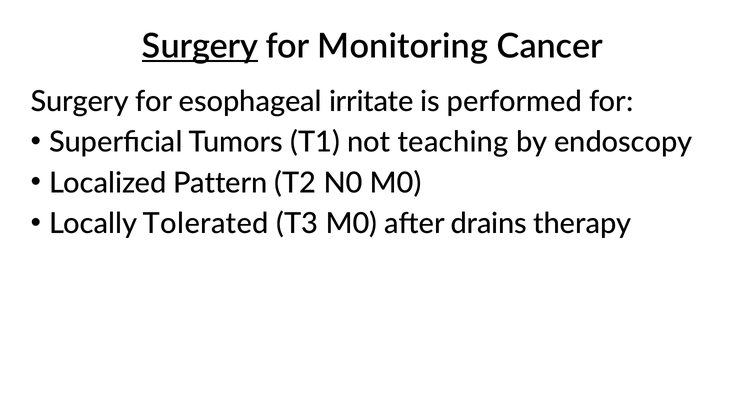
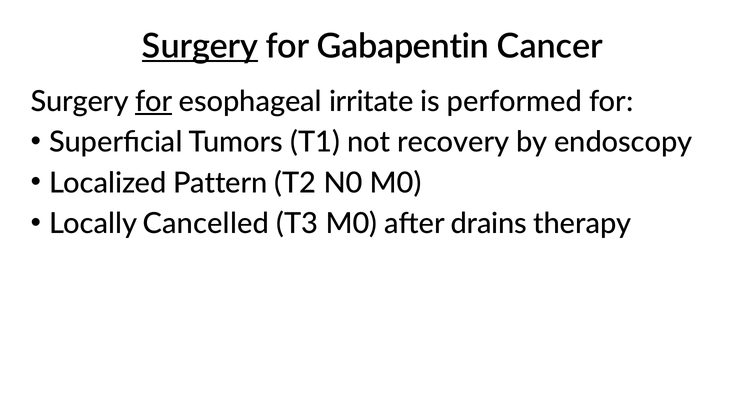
Monitoring: Monitoring -> Gabapentin (403, 46)
for underline: none -> present (154, 102)
teaching: teaching -> recovery (453, 142)
Tolerated: Tolerated -> Cancelled (206, 224)
